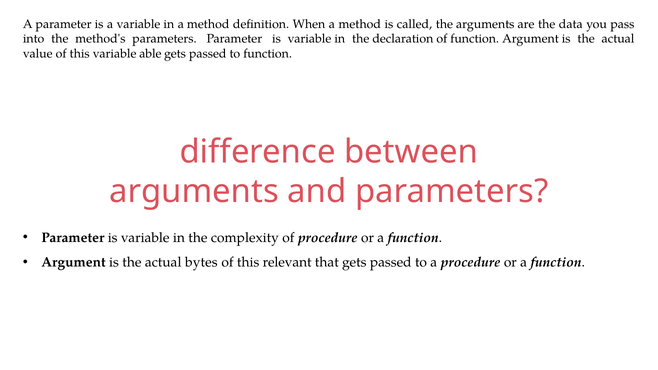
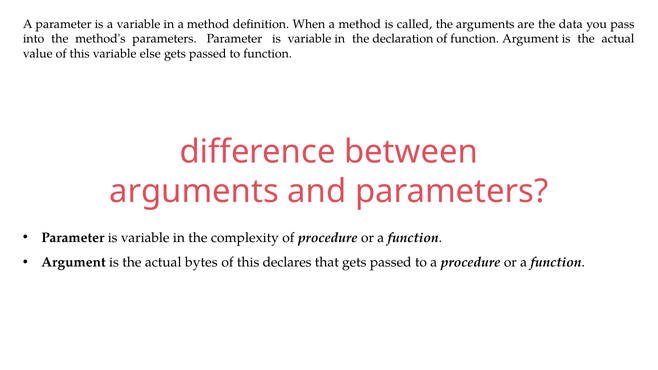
able: able -> else (150, 54)
relevant: relevant -> declares (287, 262)
